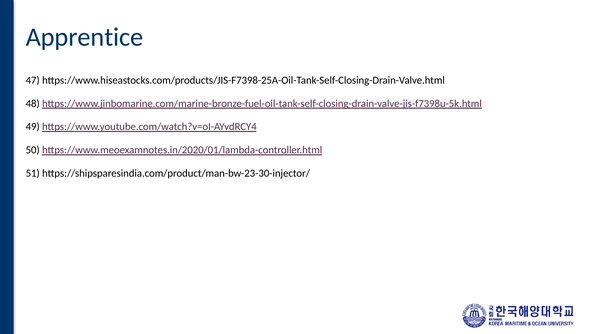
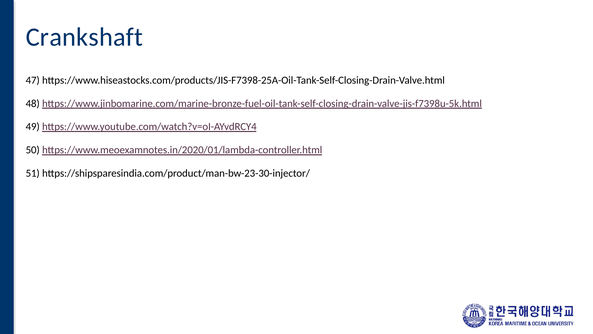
Apprentice: Apprentice -> Crankshaft (84, 37)
